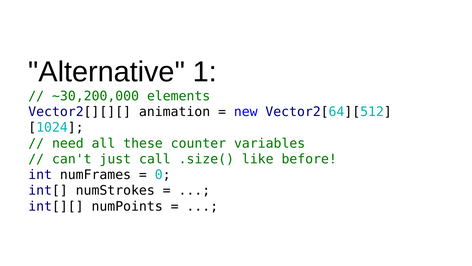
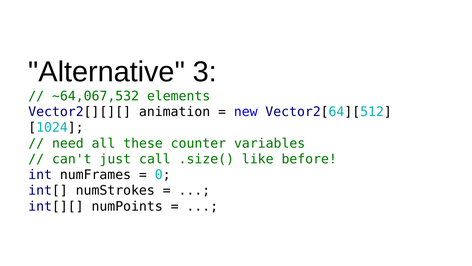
1: 1 -> 3 (205, 72)
~30,200,000: ~30,200,000 -> ~64,067,532 (96, 96)
